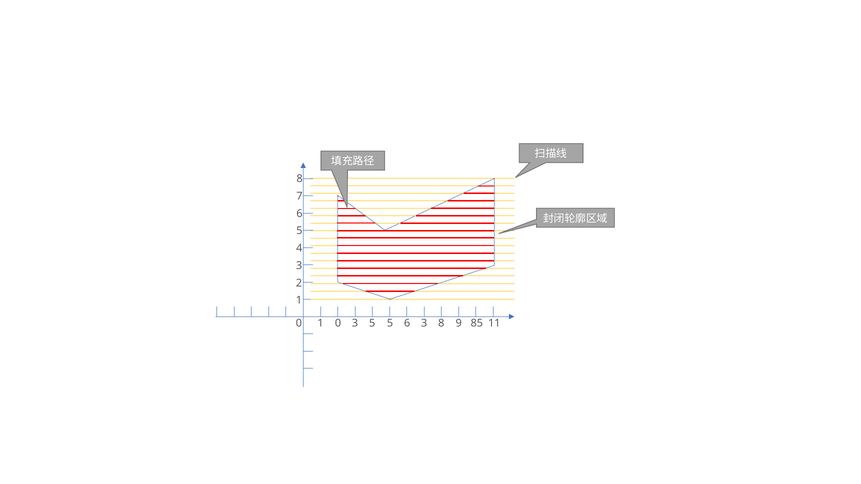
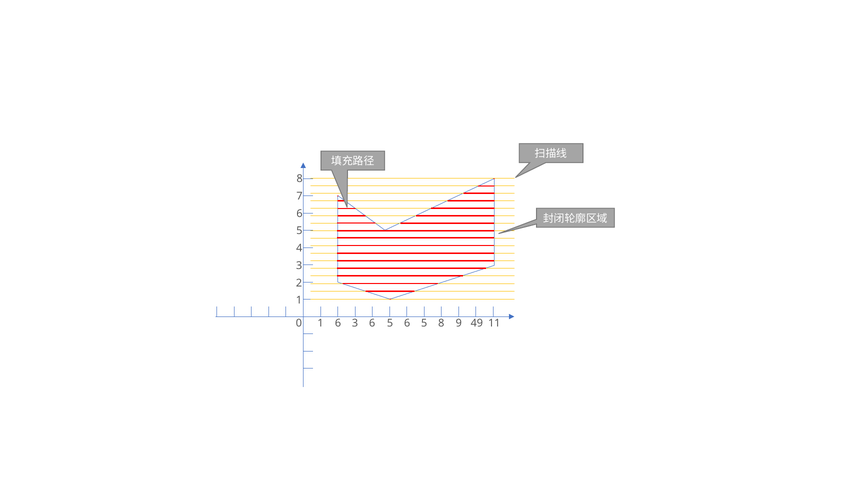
1 0: 0 -> 6 (338, 323)
3 5: 5 -> 6 (372, 323)
5 6 3: 3 -> 5 (424, 323)
85: 85 -> 49 (477, 323)
